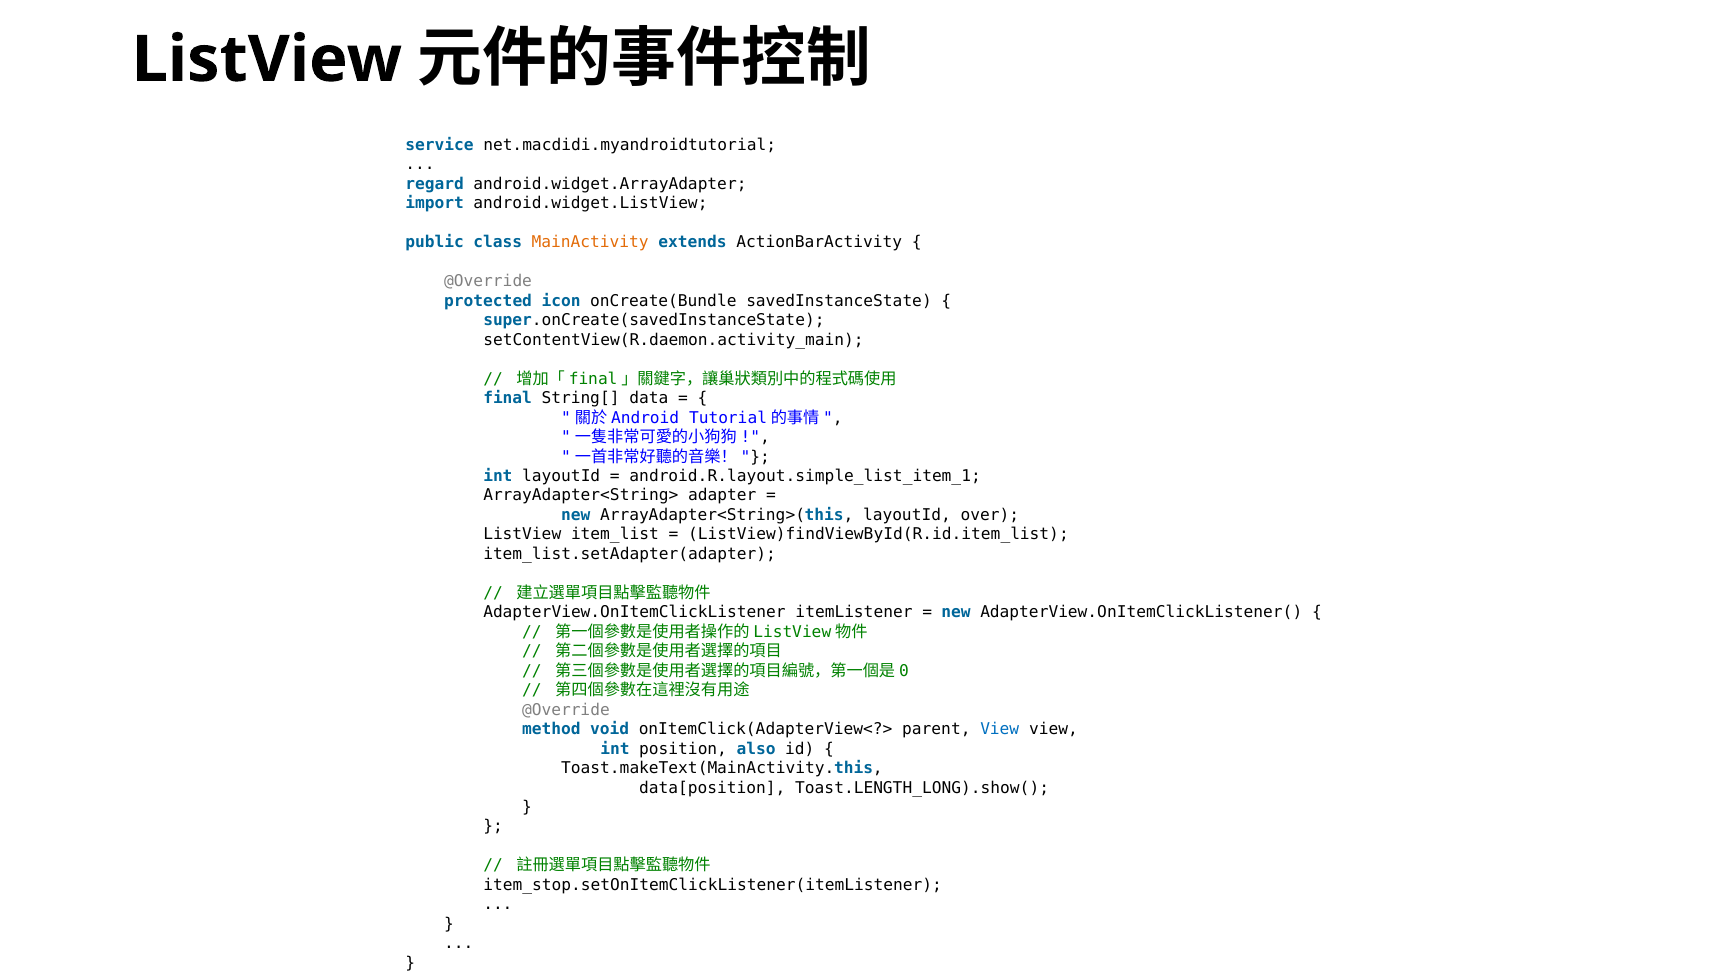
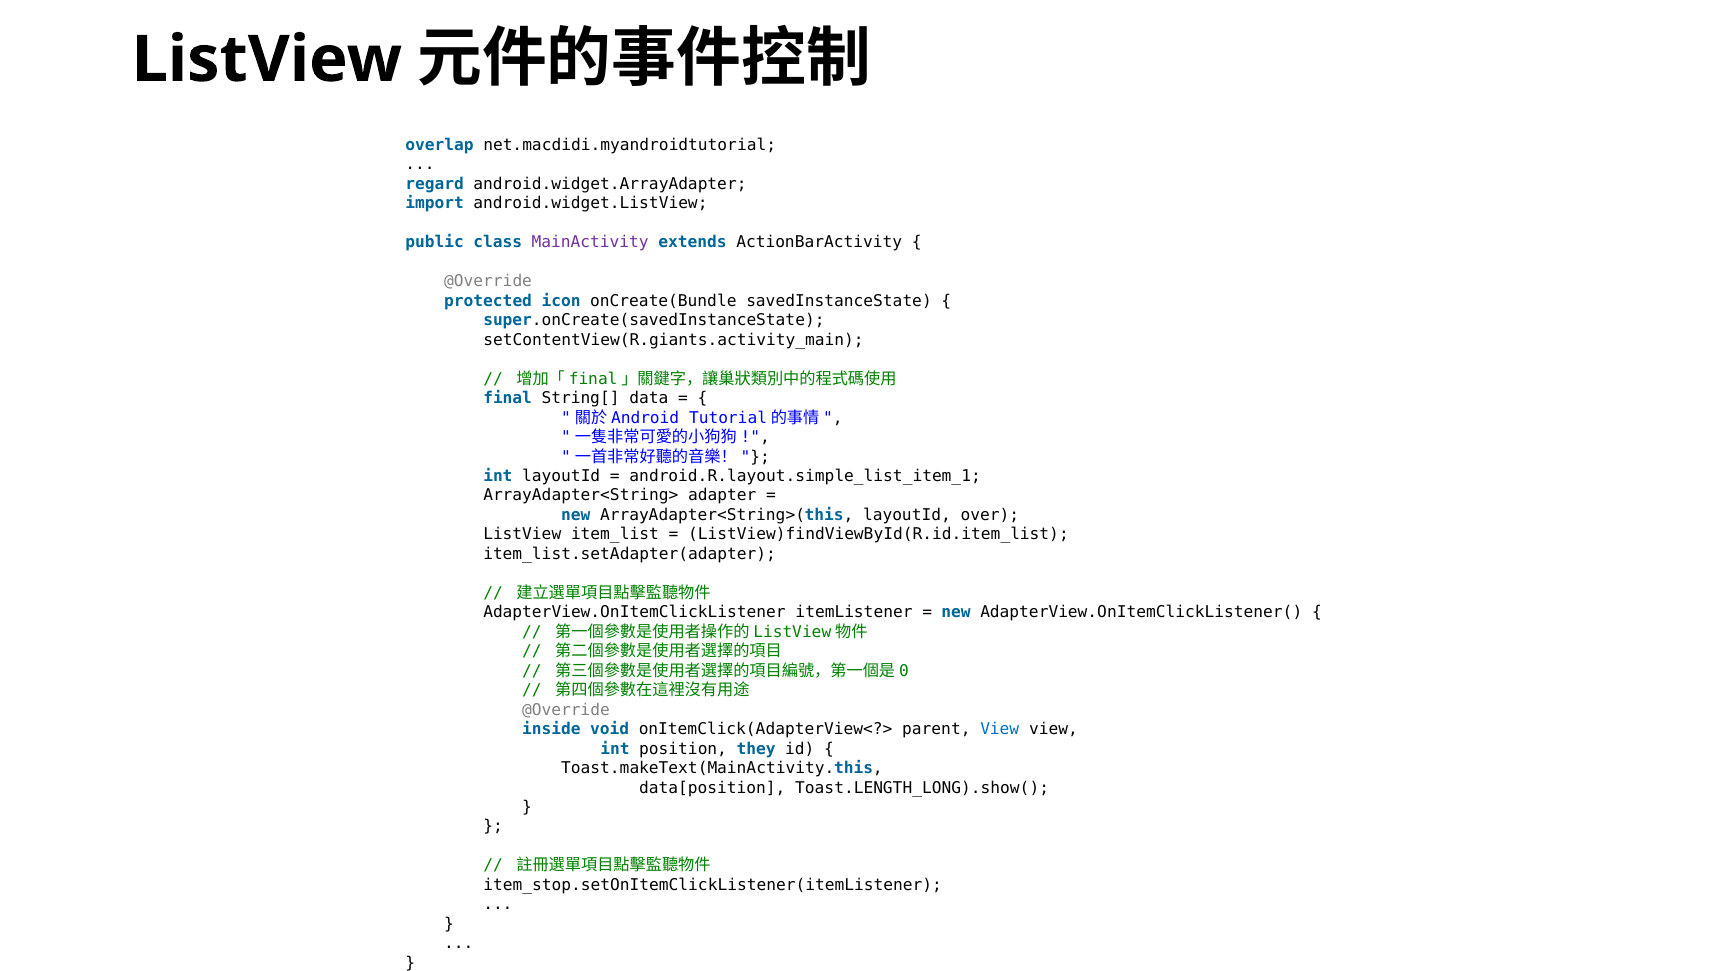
service: service -> overlap (439, 145)
MainActivity colour: orange -> purple (590, 243)
setContentView(R.daemon.activity_main: setContentView(R.daemon.activity_main -> setContentView(R.giants.activity_main (674, 340)
method: method -> inside (551, 730)
also: also -> they (756, 749)
